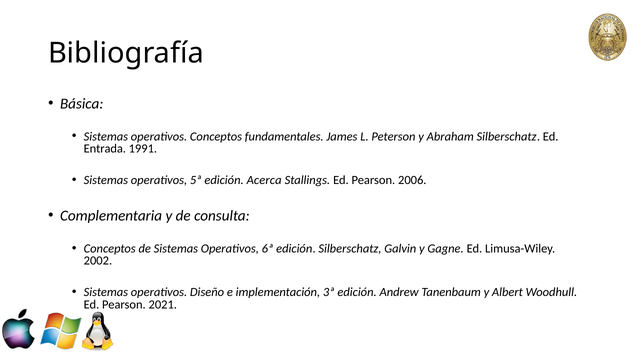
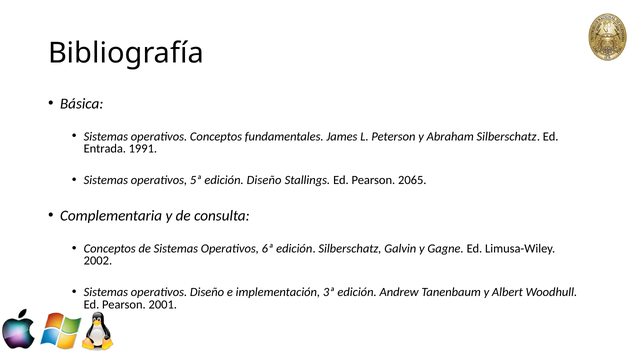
edición Acerca: Acerca -> Diseño (264, 180)
2006: 2006 -> 2065 (412, 180)
2021: 2021 -> 2001 (163, 305)
